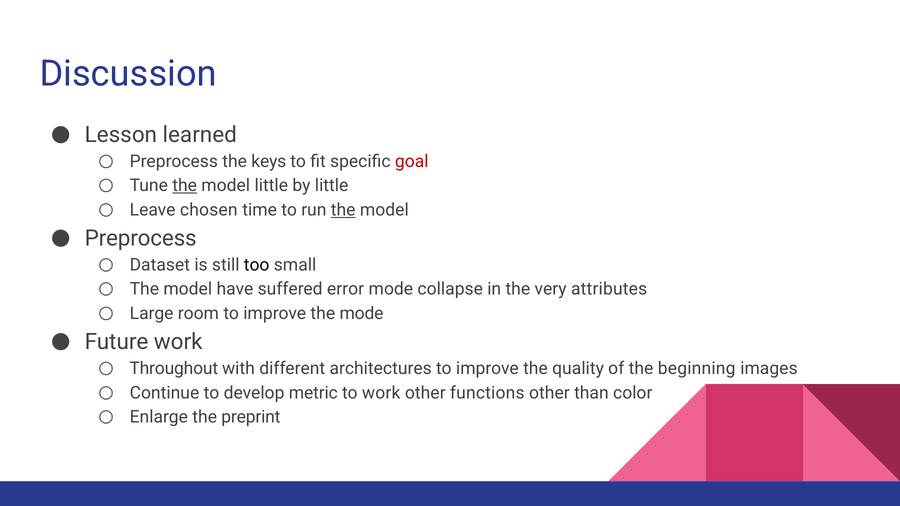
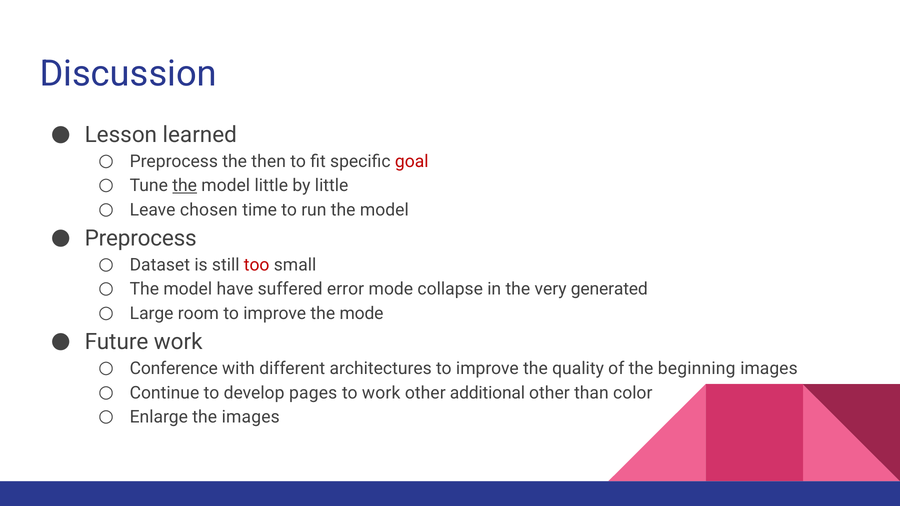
keys: keys -> then (269, 162)
the underline: present -> none (343, 210)
too colour: black -> red (257, 265)
attributes: attributes -> generated (609, 289)
Throughout: Throughout -> Conference (174, 369)
metric: metric -> pages (313, 393)
functions: functions -> additional (487, 393)
the preprint: preprint -> images (251, 417)
